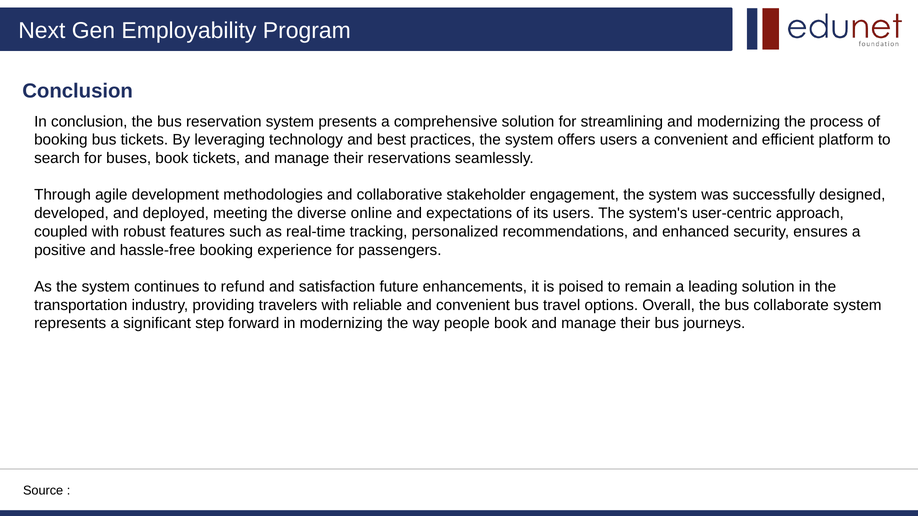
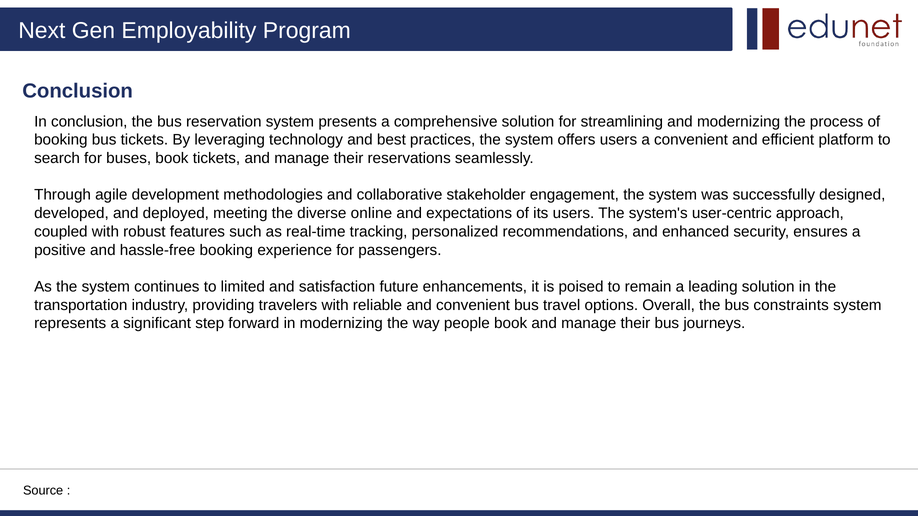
refund: refund -> limited (243, 287)
collaborate: collaborate -> constraints (791, 305)
